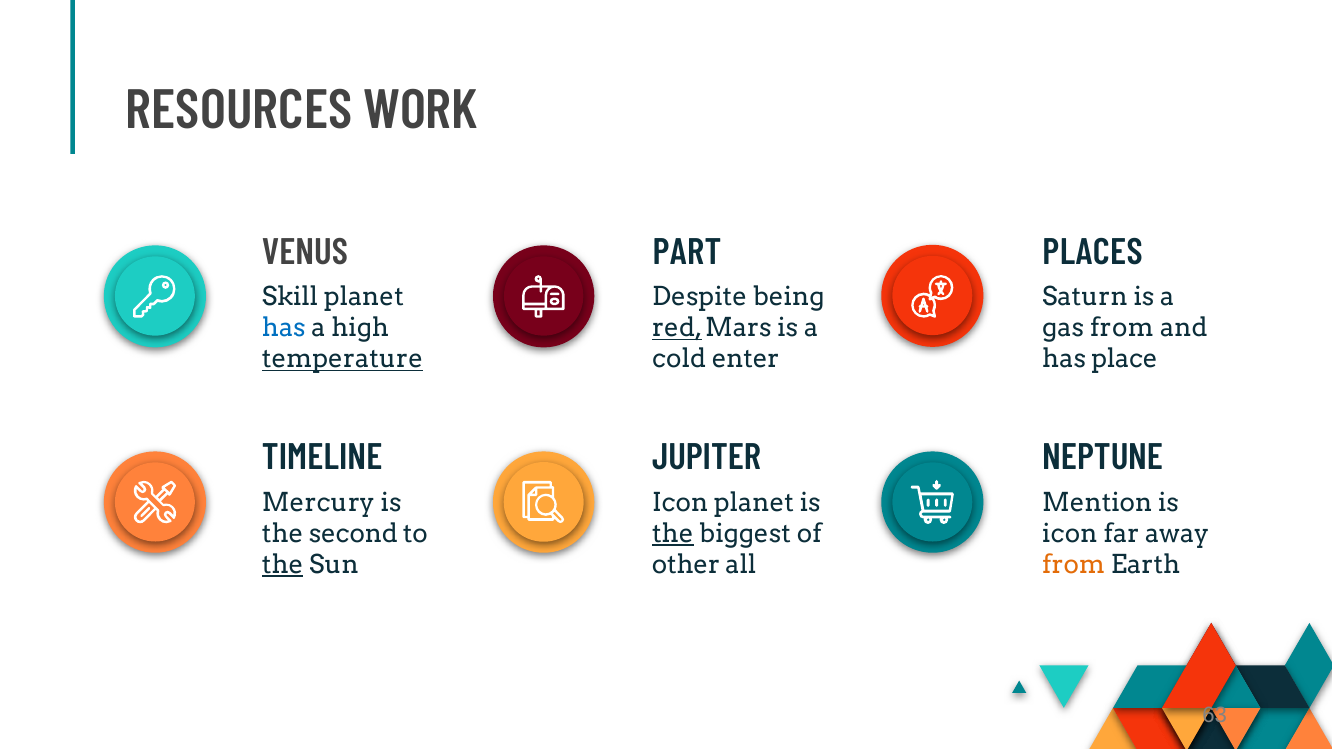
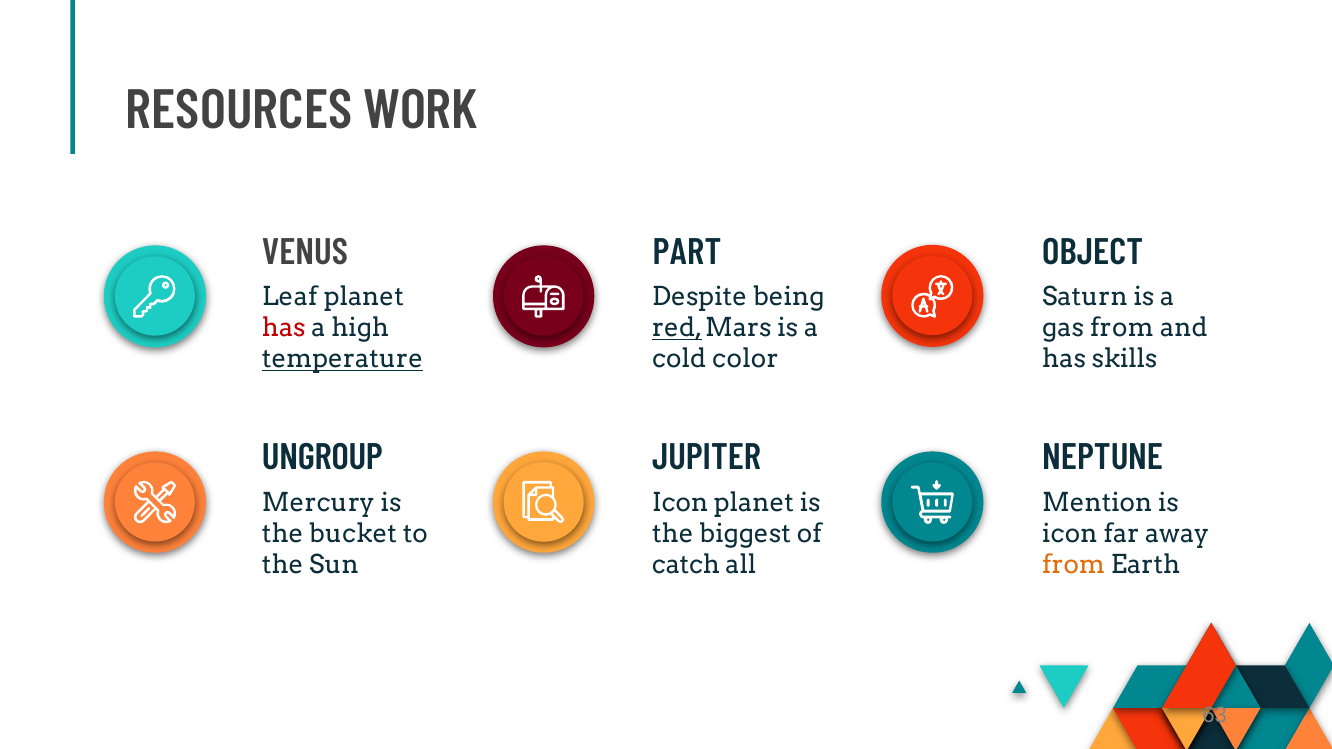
PLACES: PLACES -> OBJECT (1093, 252)
Skill: Skill -> Leaf (290, 297)
has colour: blue -> red (284, 328)
enter: enter -> color (745, 360)
place: place -> skills (1125, 360)
TIMELINE: TIMELINE -> UNGROUP (322, 458)
second: second -> bucket (353, 534)
the underline: present -> none (673, 534)
the underline: present -> none (283, 565)
other: other -> catch (686, 565)
